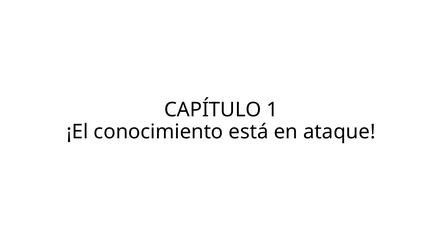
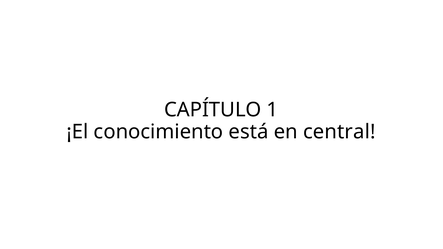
ataque: ataque -> central (339, 132)
